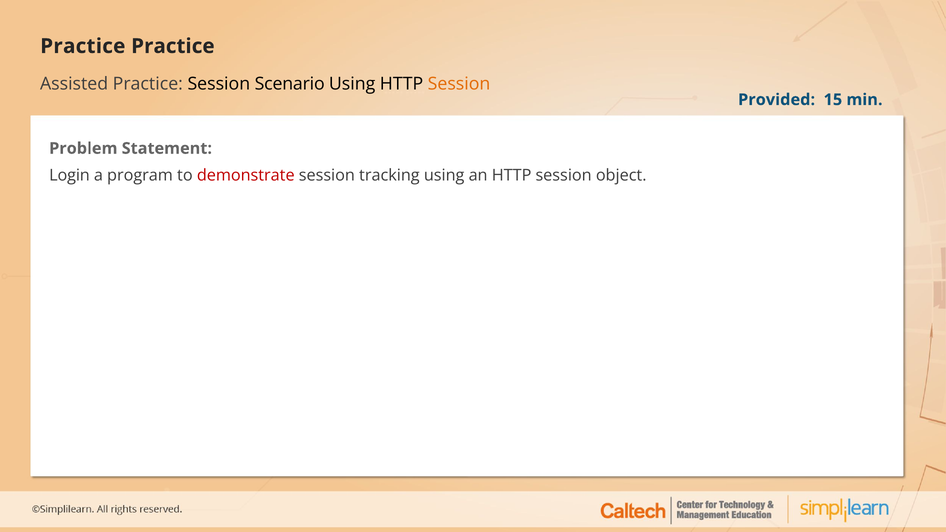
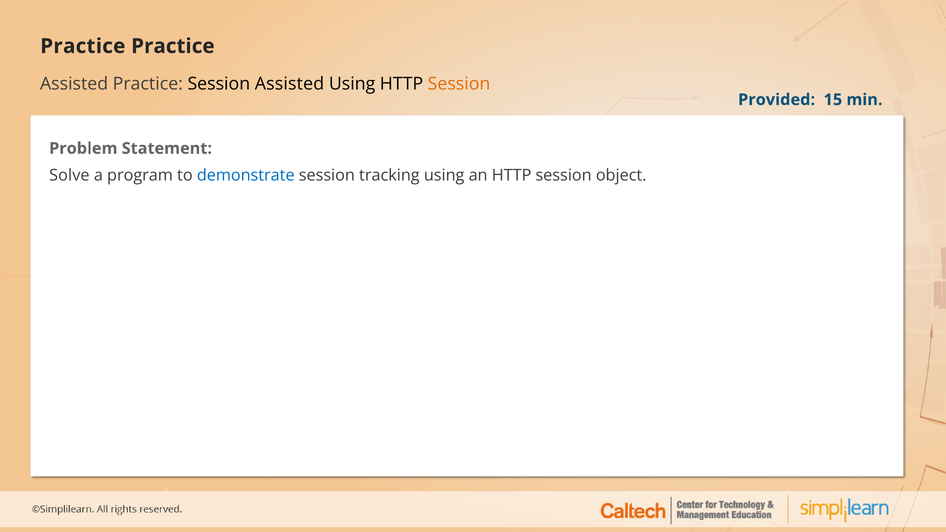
Session Scenario: Scenario -> Assisted (289, 84)
Login: Login -> Solve (69, 175)
demonstrate colour: red -> blue (246, 175)
